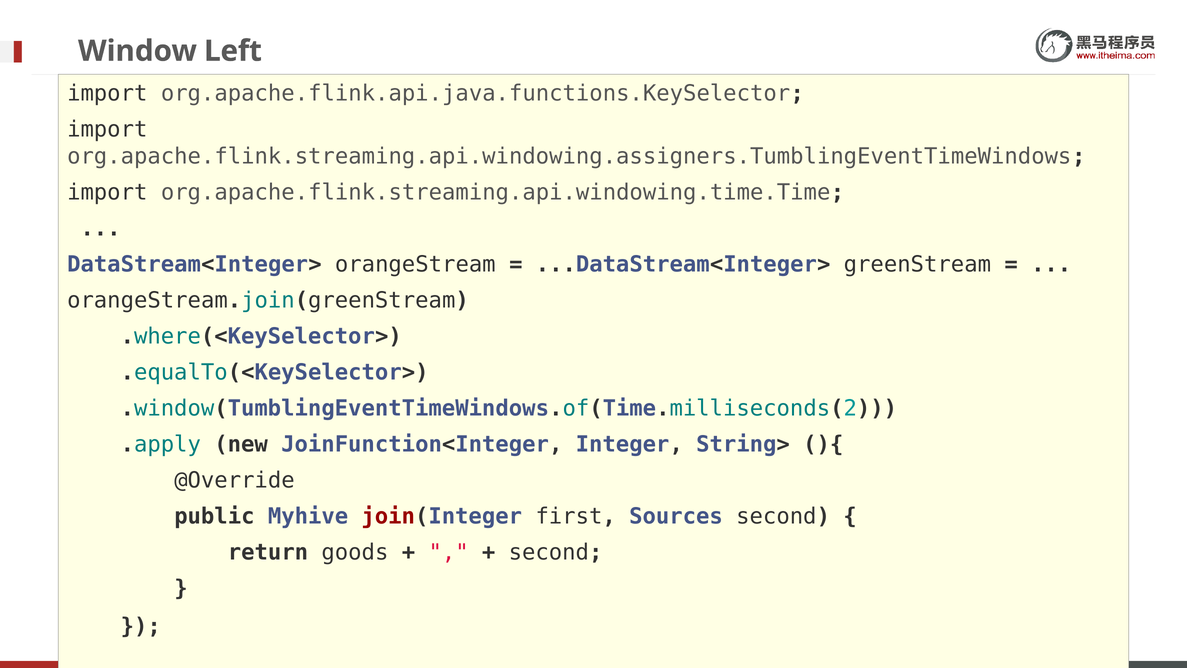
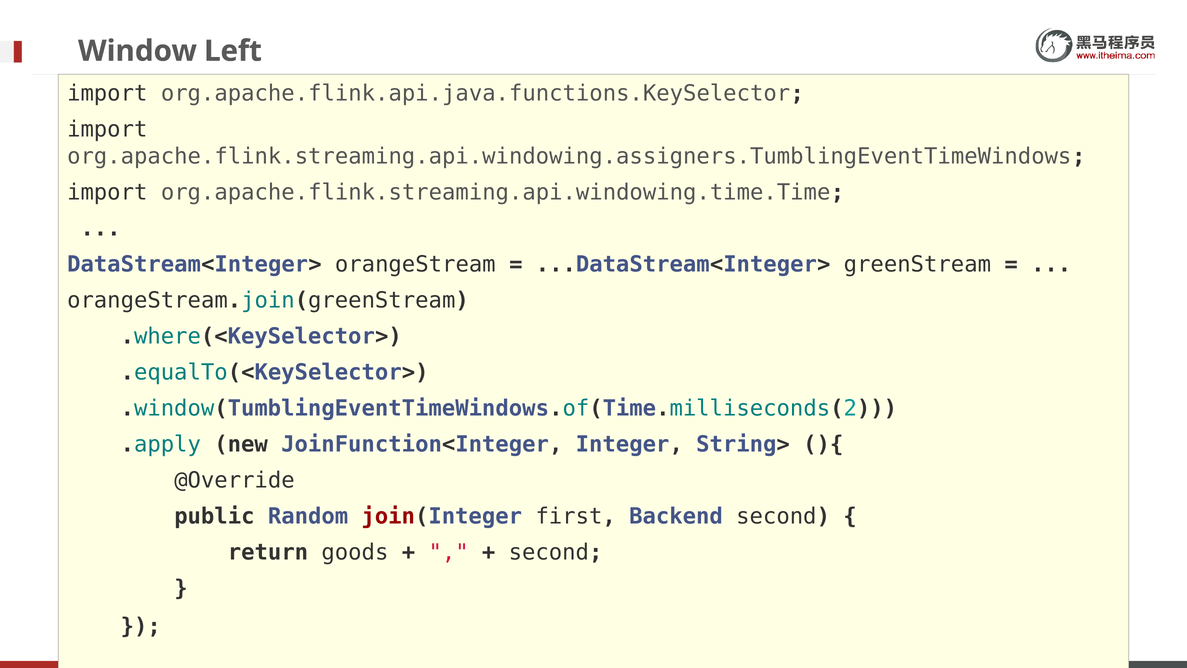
Myhive: Myhive -> Random (308, 516)
Sources: Sources -> Backend (676, 516)
